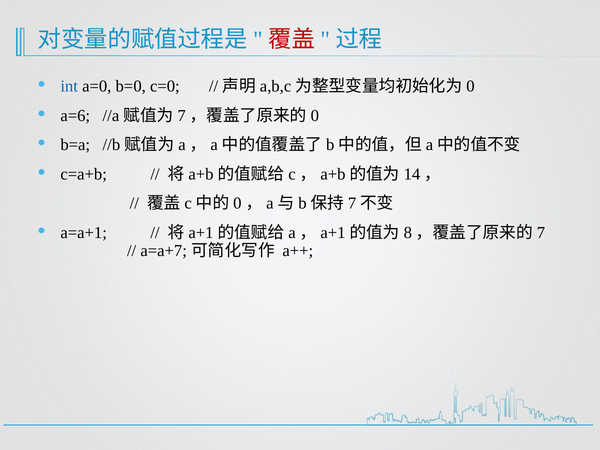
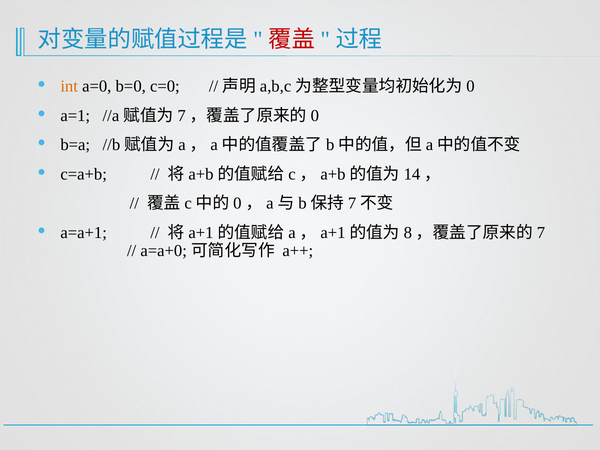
int colour: blue -> orange (69, 86)
a=6: a=6 -> a=1 (75, 116)
a=a+7: a=a+7 -> a=a+0 (164, 251)
